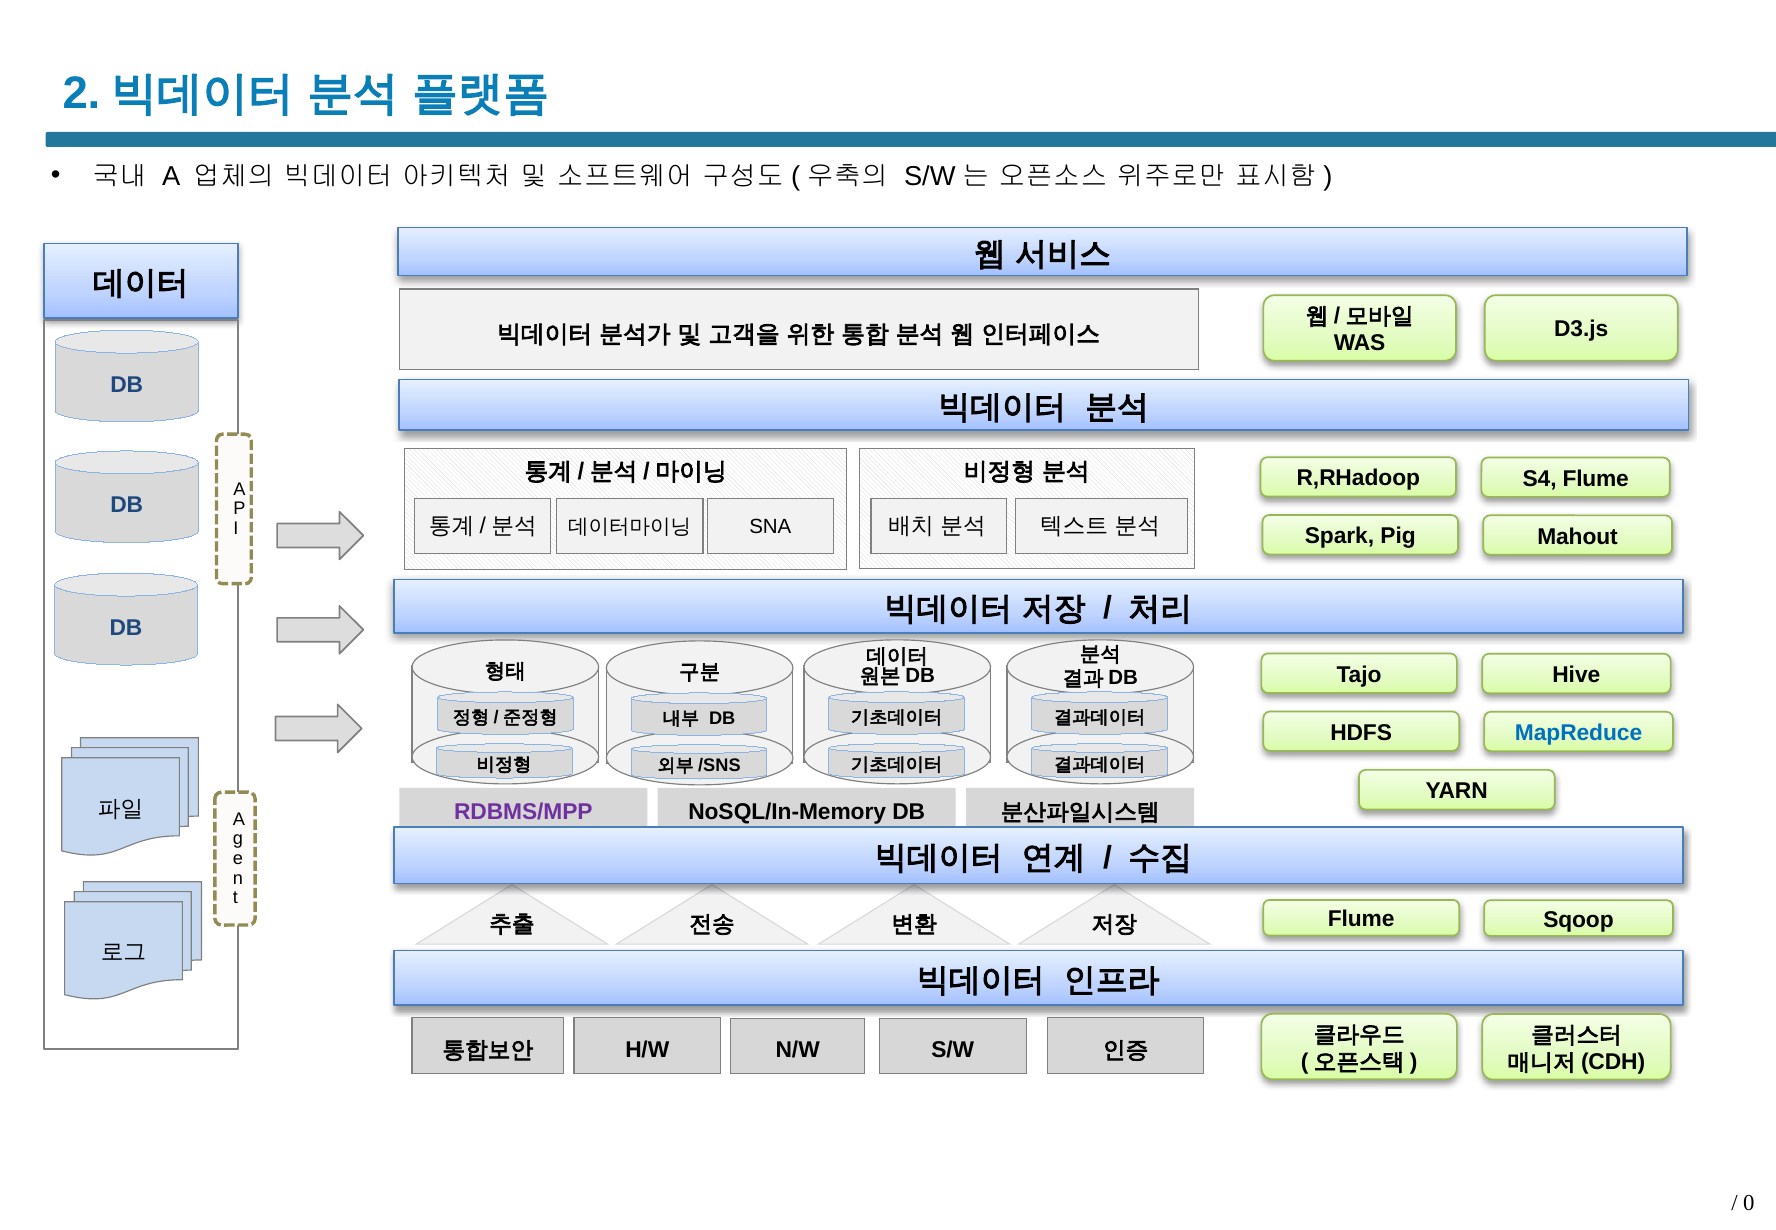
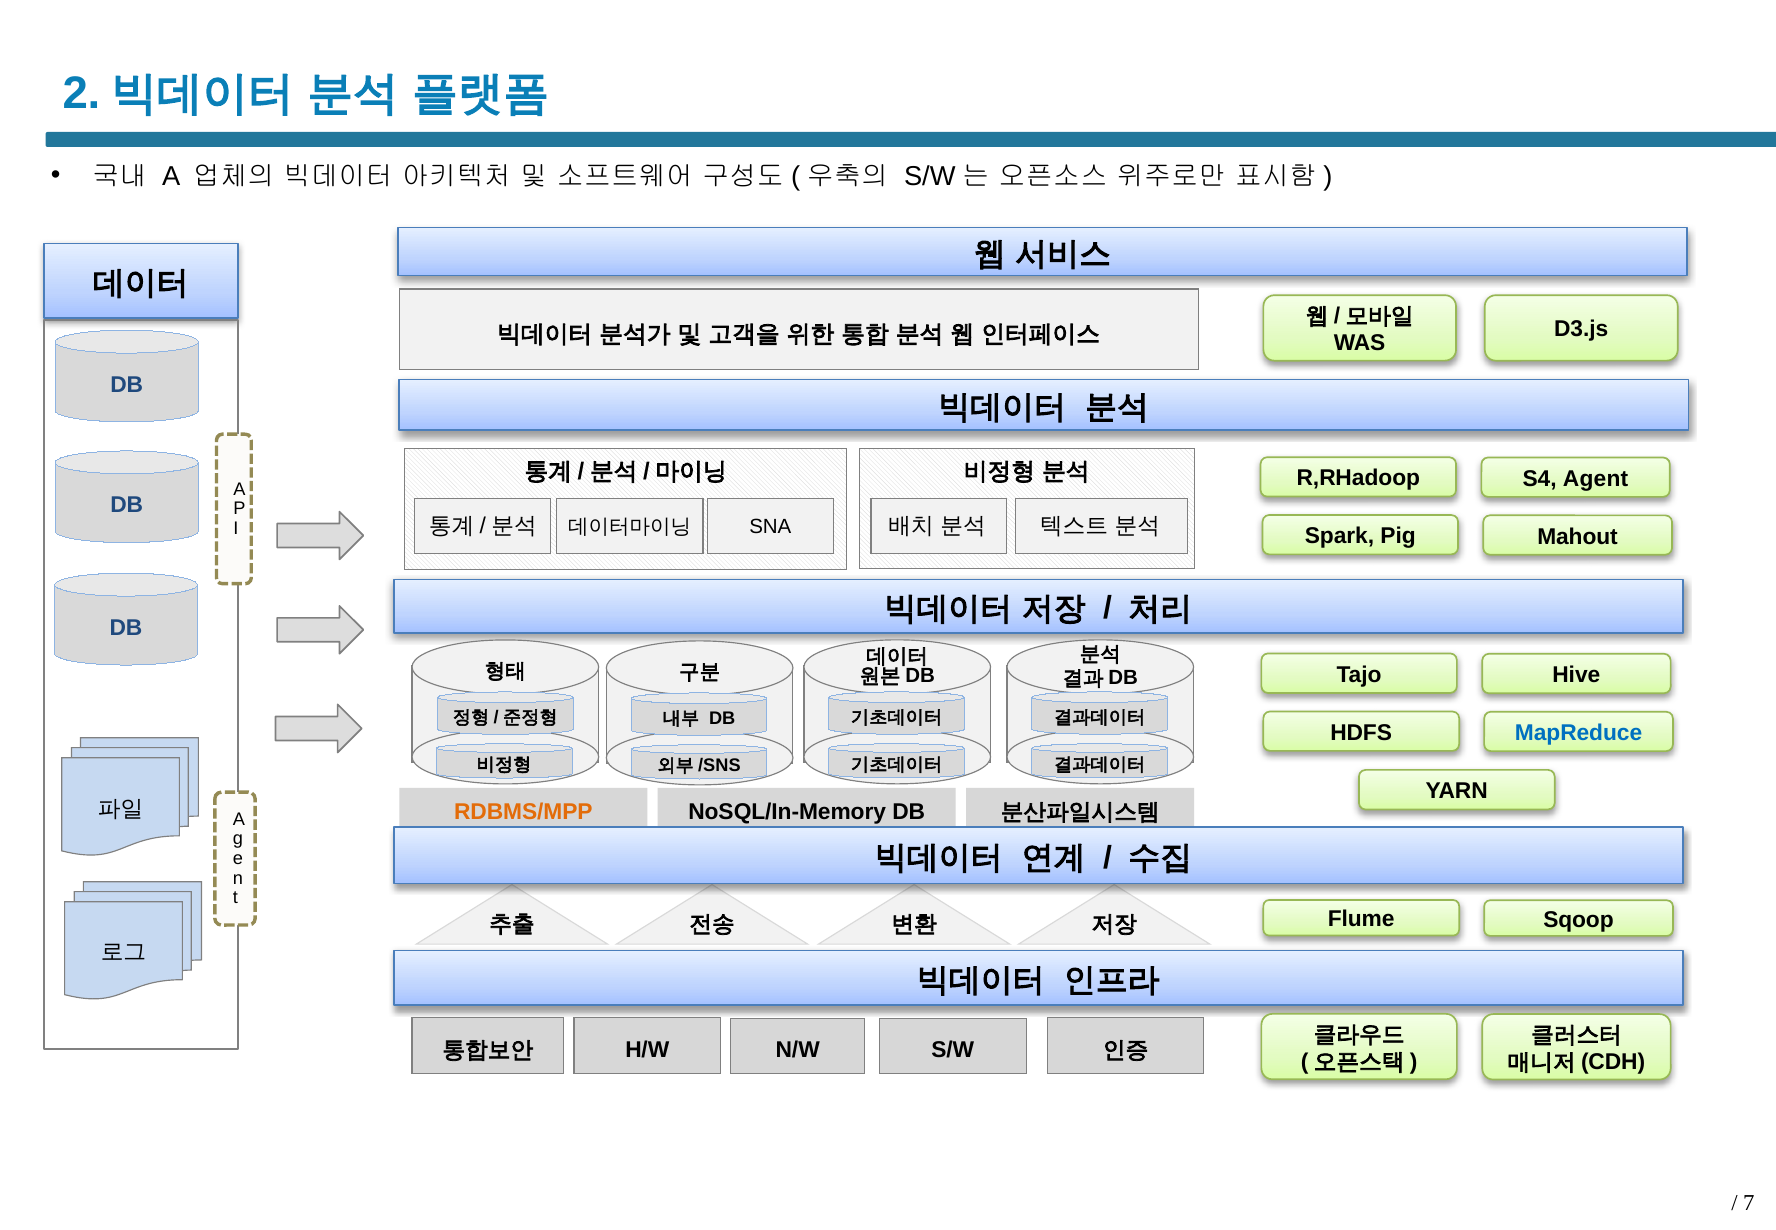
S4 Flume: Flume -> Agent (1596, 479)
RDBMS/MPP colour: purple -> orange (523, 811)
0: 0 -> 7 (1749, 1202)
